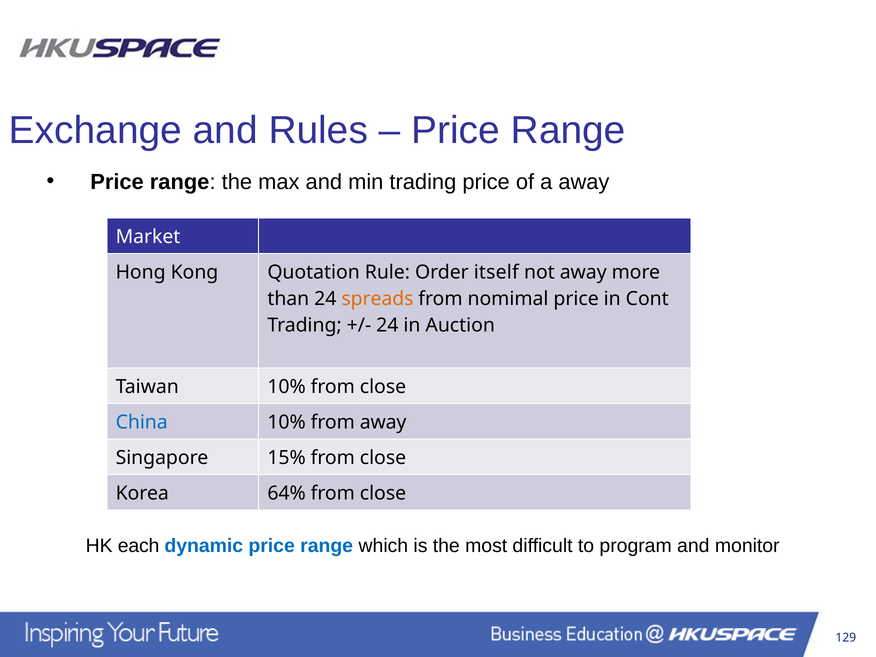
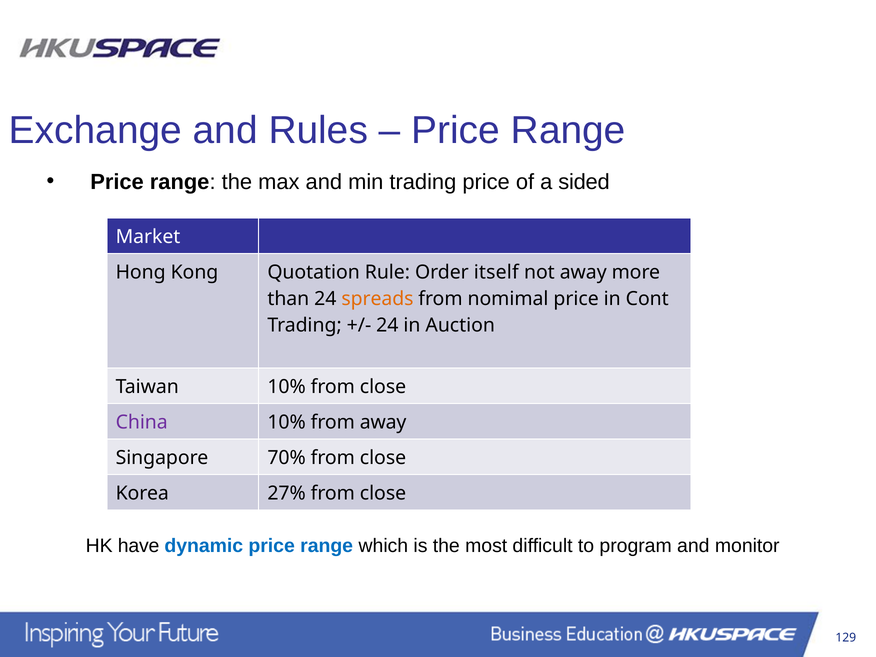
a away: away -> sided (584, 182)
China colour: blue -> purple (142, 422)
15%: 15% -> 70% (287, 458)
64%: 64% -> 27% (287, 493)
each: each -> have (139, 546)
